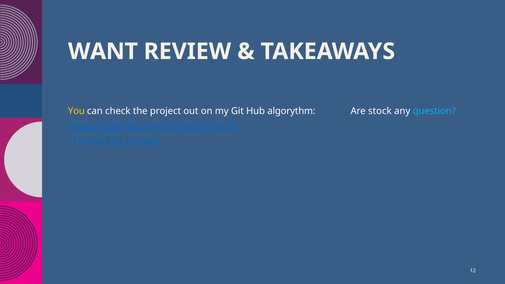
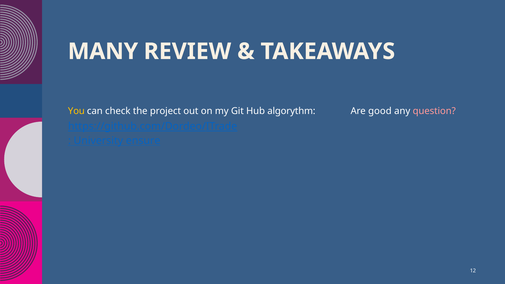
WANT: WANT -> MANY (103, 51)
stock: stock -> good (380, 111)
question colour: light blue -> pink (434, 111)
